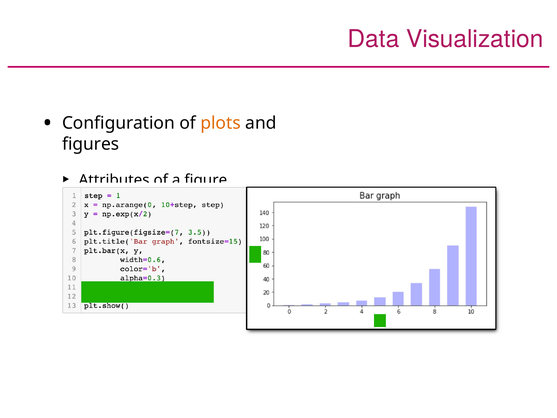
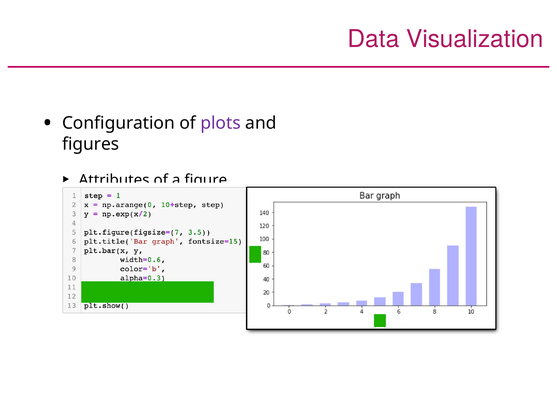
plots colour: orange -> purple (221, 123)
